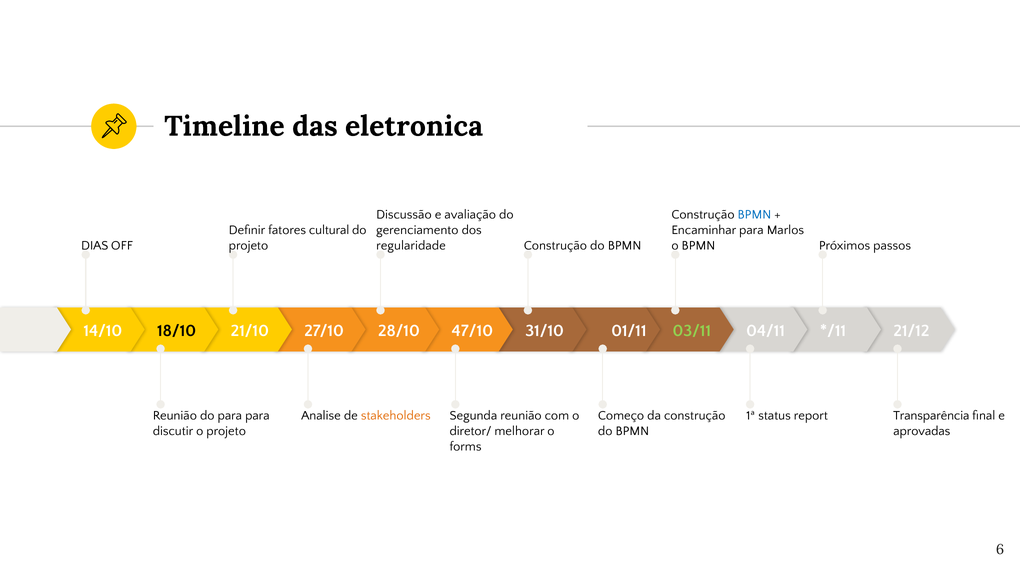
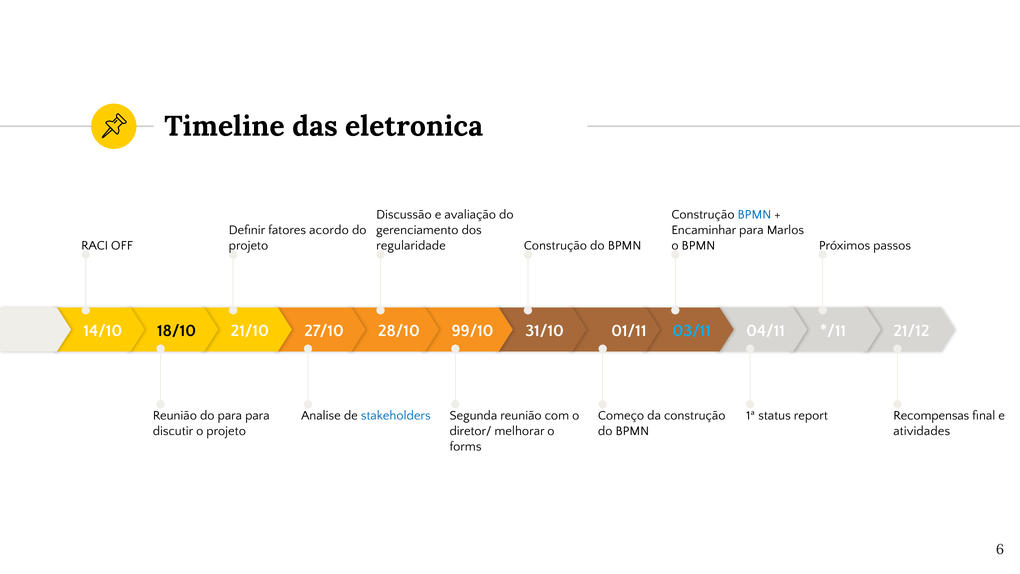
cultural: cultural -> acordo (329, 230)
DIAS: DIAS -> RACI (95, 245)
47/10: 47/10 -> 99/10 (473, 331)
03/11 colour: light green -> light blue (692, 331)
stakeholders colour: orange -> blue (396, 415)
Transparência: Transparência -> Recompensas (931, 415)
aprovadas: aprovadas -> atividades (922, 431)
